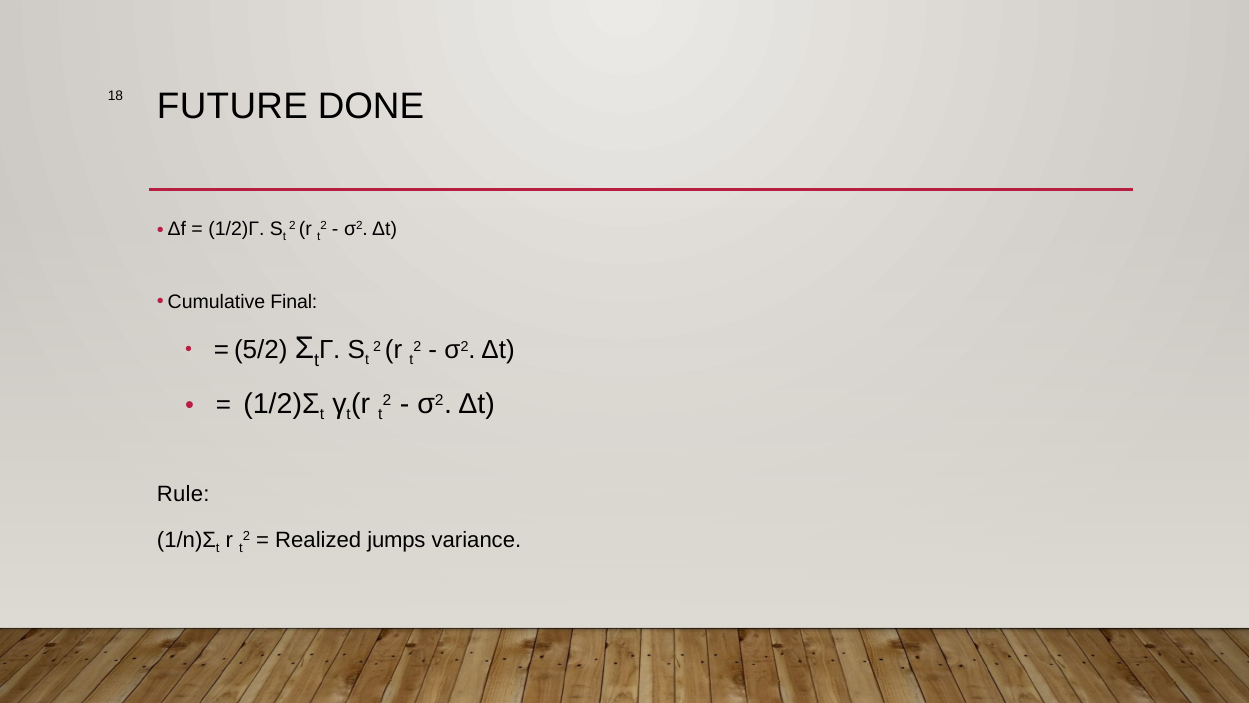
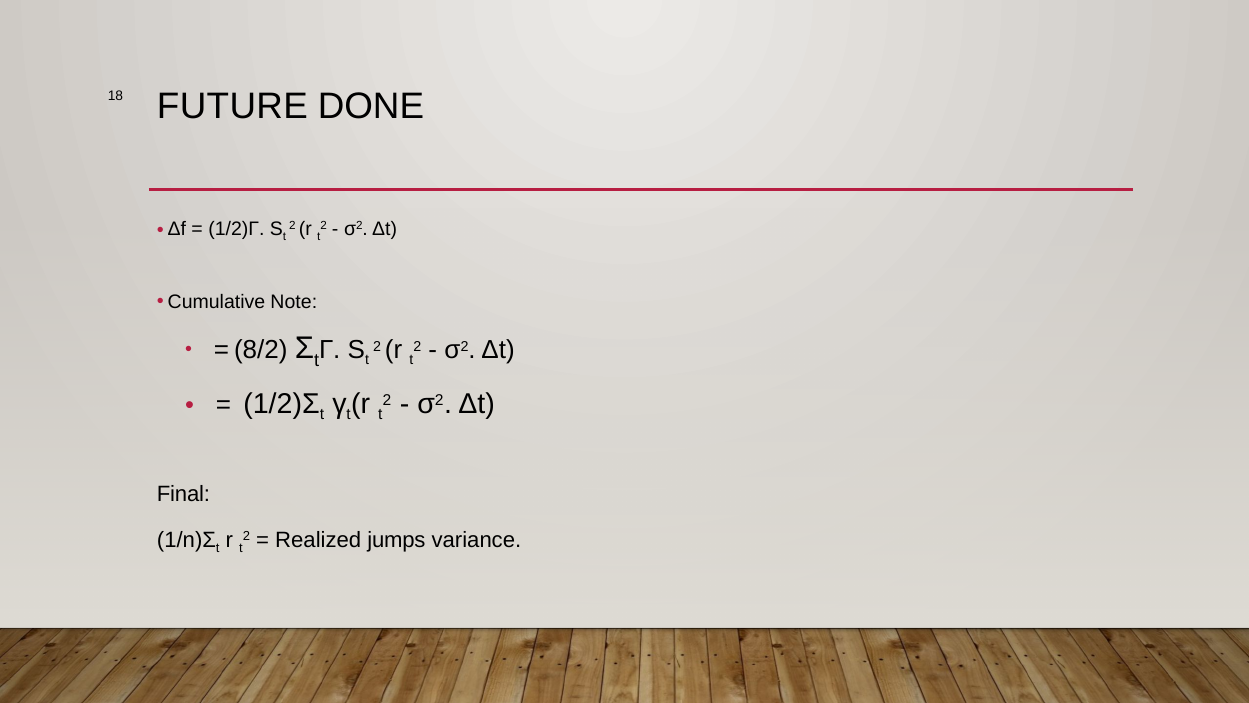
Final: Final -> Note (294, 302)
5/2: 5/2 -> 8/2 (261, 350)
Rule: Rule -> Final (183, 494)
